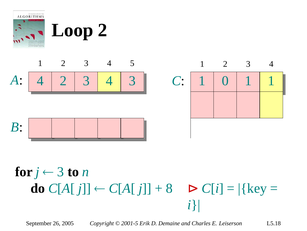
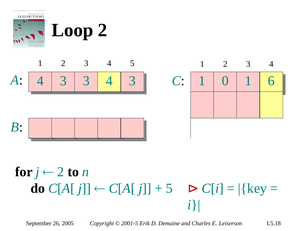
A 4 2: 2 -> 3 (63, 81)
1 1: 1 -> 6 (271, 81)
3: 3 -> 2 (61, 171)
8: 8 -> 5 (169, 188)
